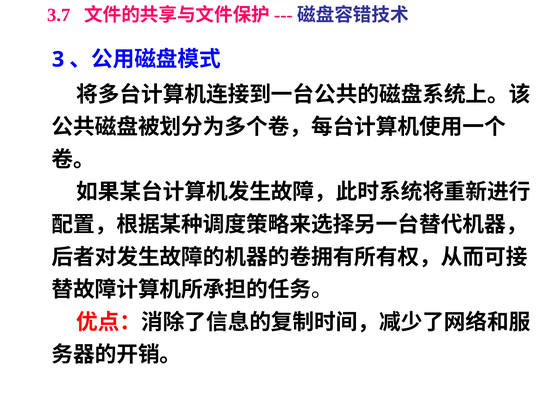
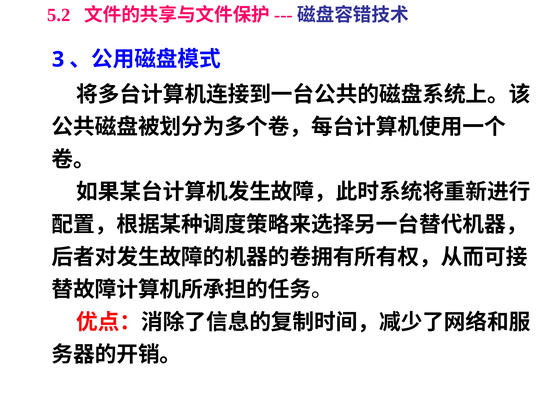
3.7: 3.7 -> 5.2 (59, 15)
